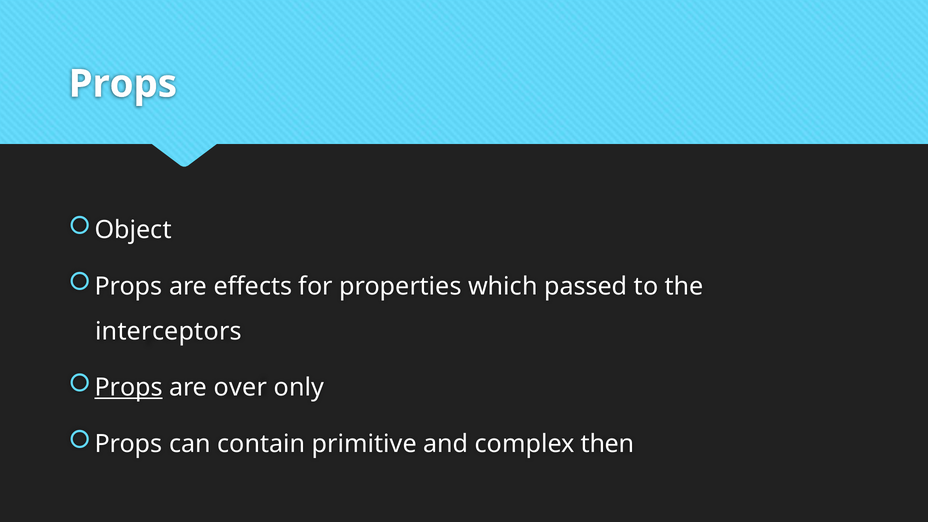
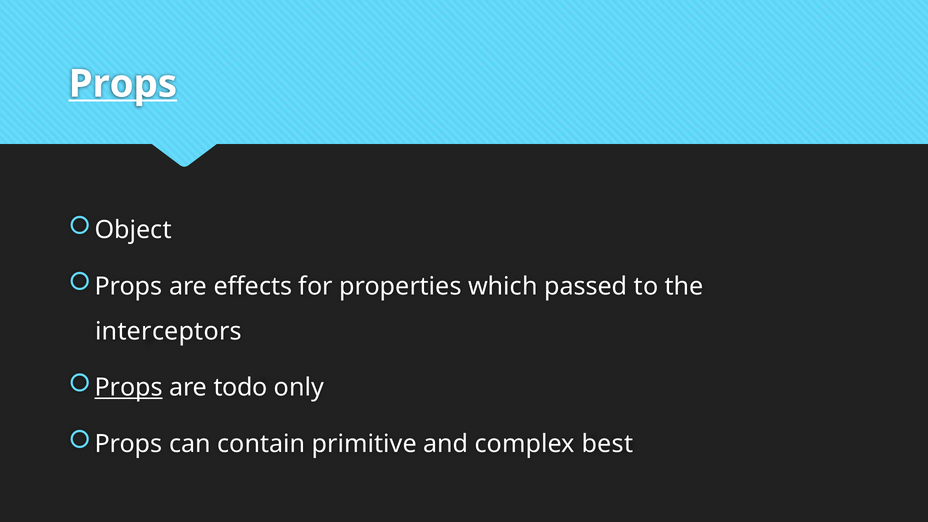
Props underline: none -> present (123, 84)
over: over -> todo (241, 388)
then: then -> best (607, 444)
